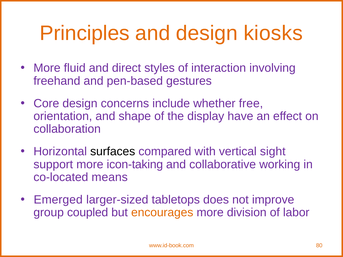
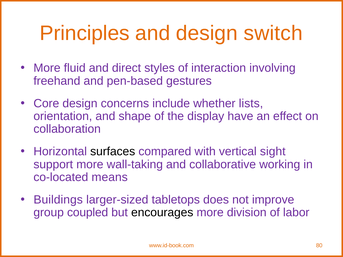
kiosks: kiosks -> switch (273, 33)
free: free -> lists (251, 103)
icon-taking: icon-taking -> wall-taking (135, 165)
Emerged: Emerged -> Buildings (58, 200)
encourages colour: orange -> black (162, 213)
